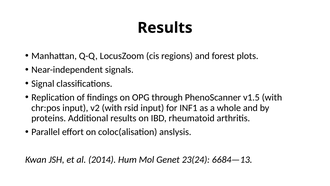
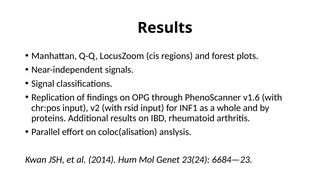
v1.5: v1.5 -> v1.6 (251, 97)
6684—13: 6684—13 -> 6684—23 (232, 159)
